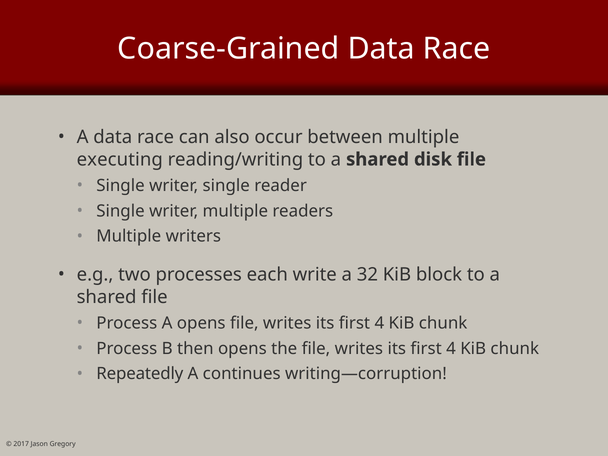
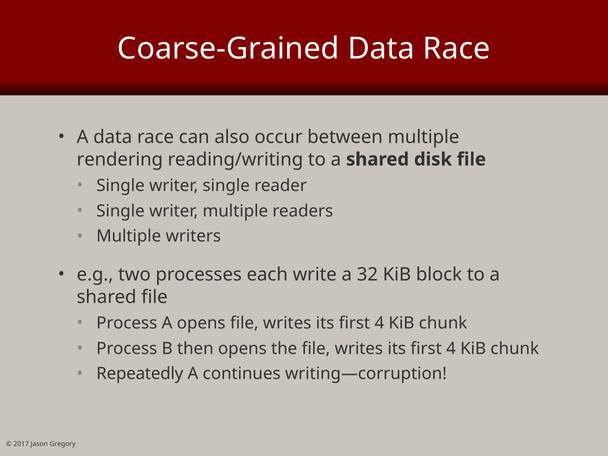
executing: executing -> rendering (120, 159)
